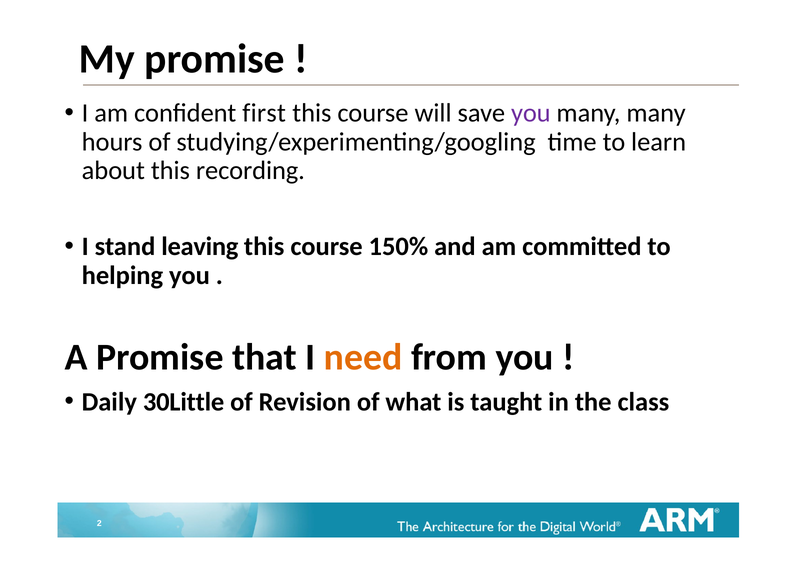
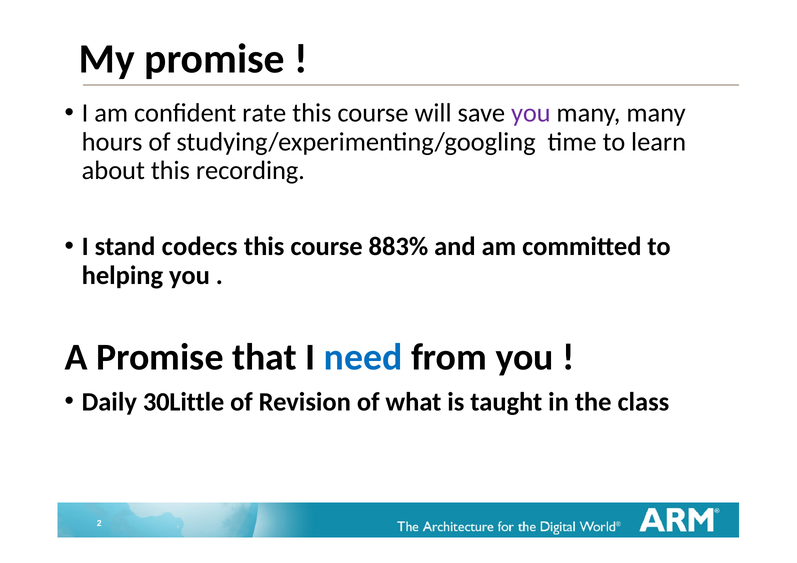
first: first -> rate (264, 113)
leaving: leaving -> codecs (200, 247)
150%: 150% -> 883% (398, 247)
need colour: orange -> blue (363, 358)
